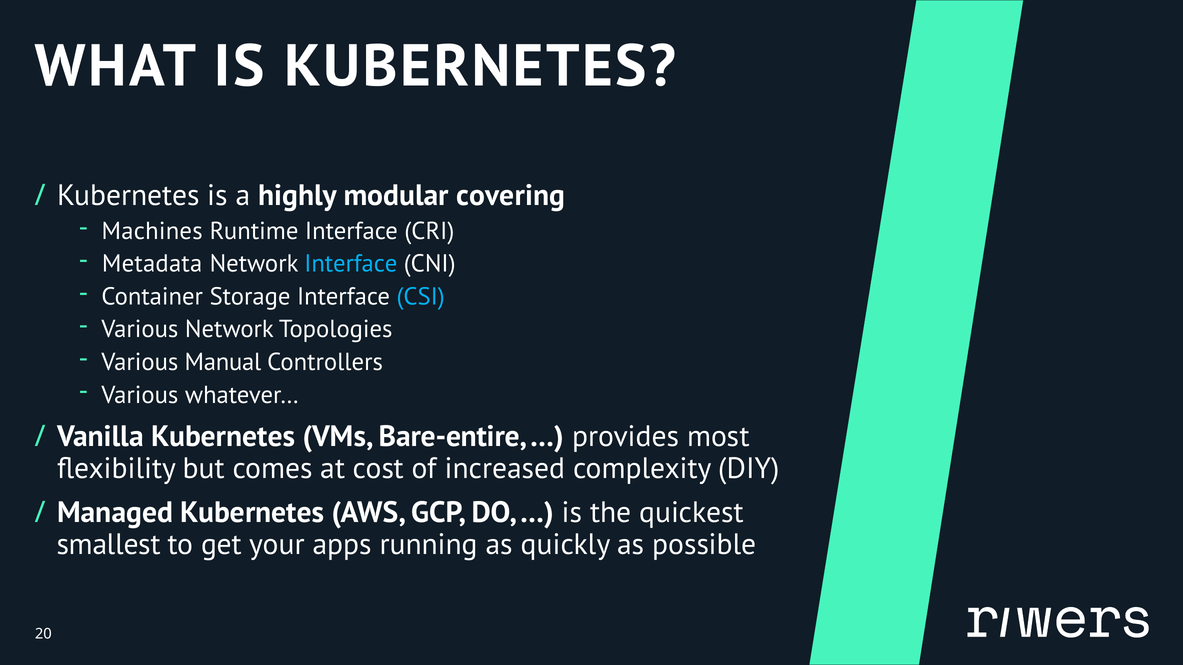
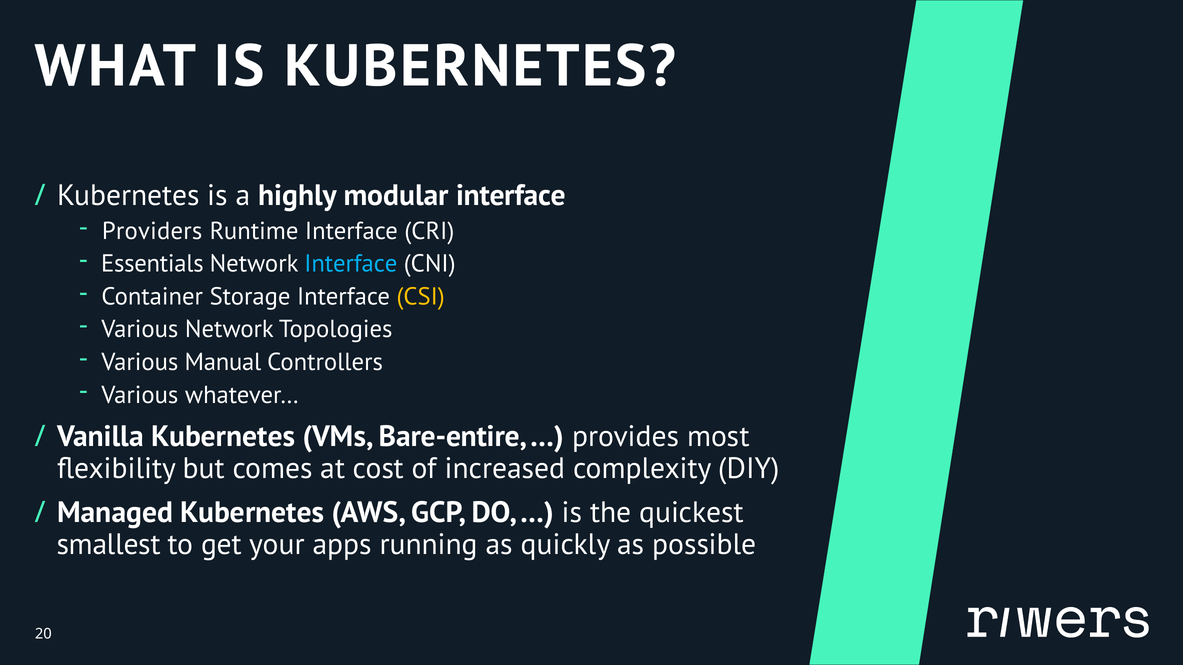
modular covering: covering -> interface (511, 196)
Machines: Machines -> Providers (152, 231)
Metadata: Metadata -> Essentials (152, 264)
CSI colour: light blue -> yellow (421, 297)
